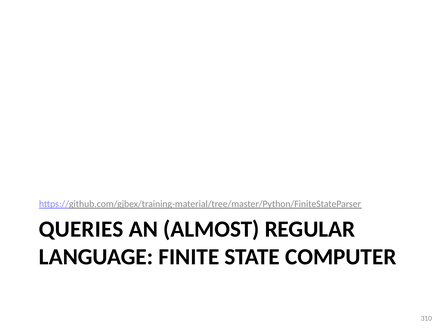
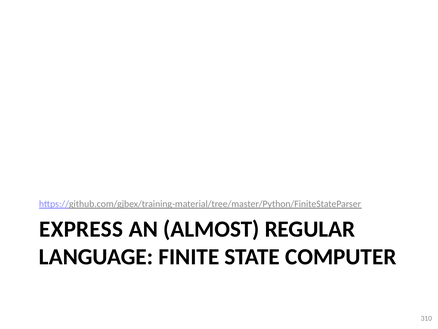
QUERIES: QUERIES -> EXPRESS (81, 229)
